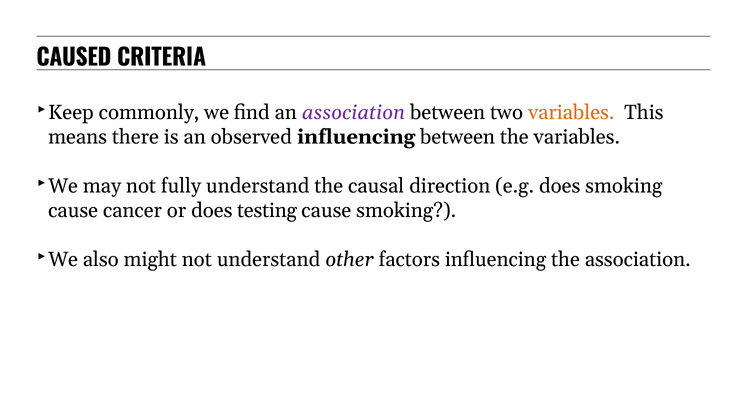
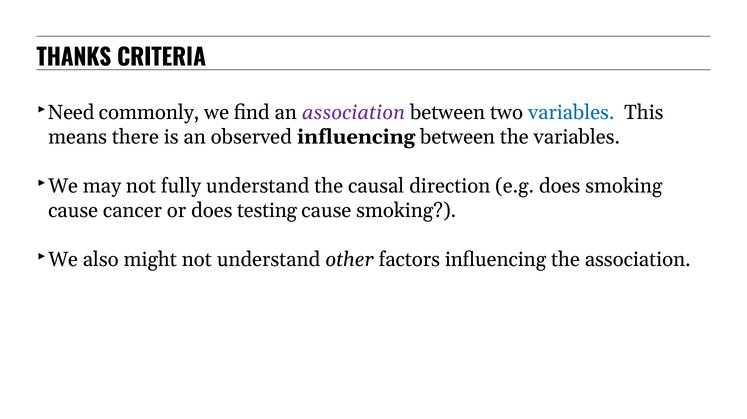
CAUSED: CAUSED -> THANKS (74, 58)
Keep: Keep -> Need (71, 112)
variables colour: orange -> blue (571, 112)
